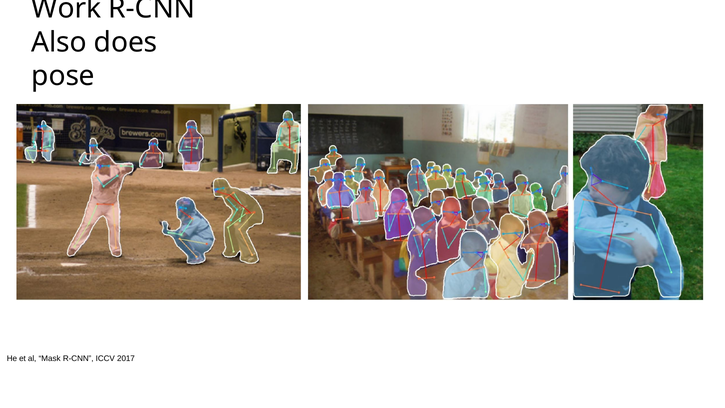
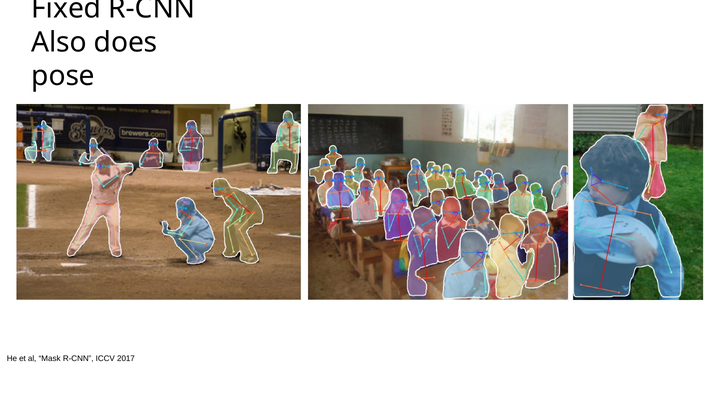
Work: Work -> Fixed (66, 8)
